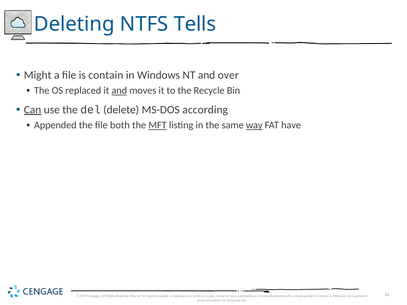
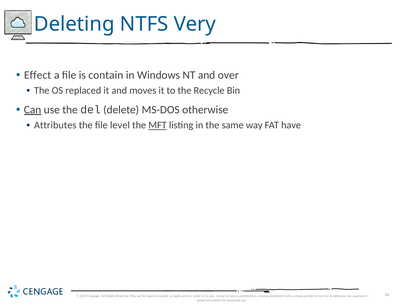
Tells: Tells -> Very (195, 24)
Might: Might -> Effect (38, 75)
and underline: present -> none (119, 91)
MS-DOS according: according -> otherwise (205, 110)
Appended: Appended -> Attributes (55, 125)
both: both -> level (120, 125)
way underline: present -> none (254, 125)
